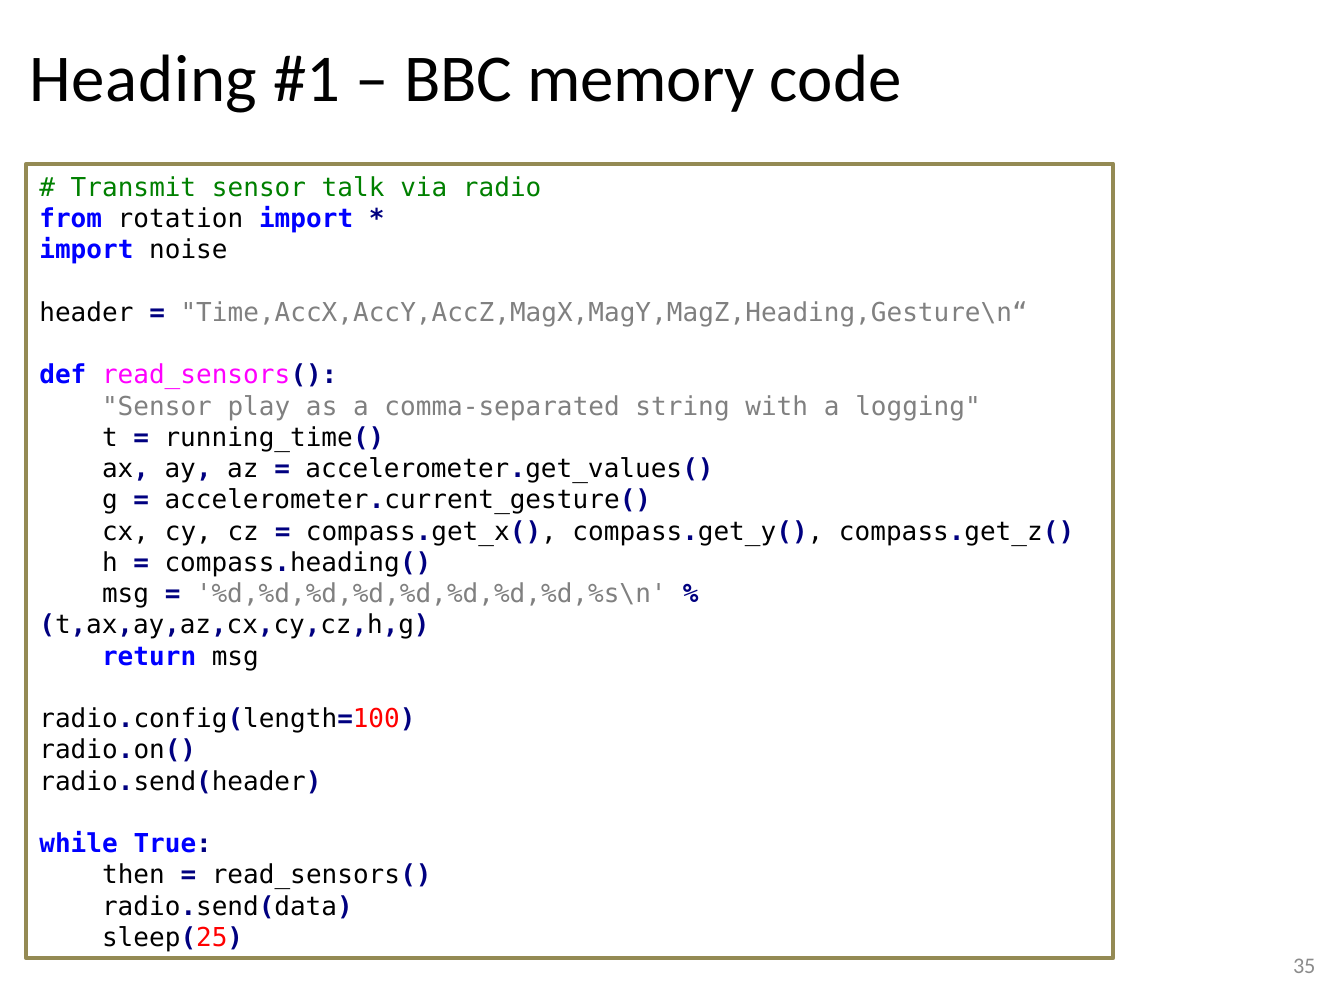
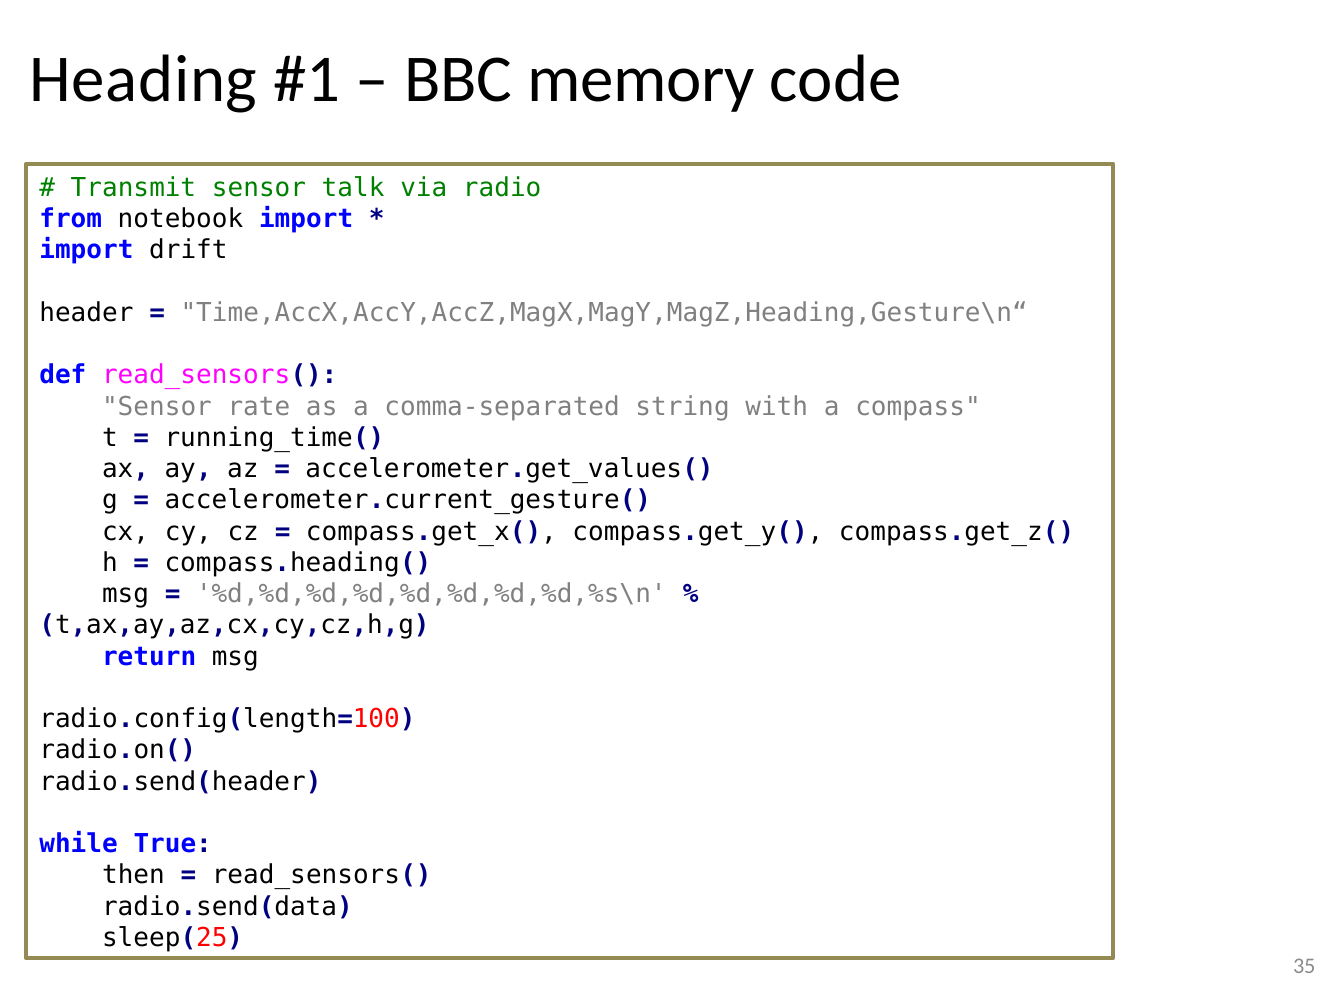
rotation: rotation -> notebook (180, 219)
noise: noise -> drift (188, 250)
play: play -> rate (259, 406)
logging: logging -> compass (918, 406)
